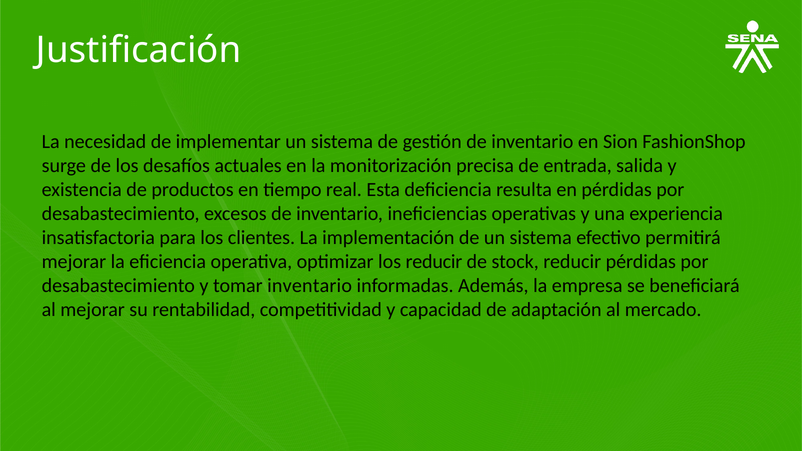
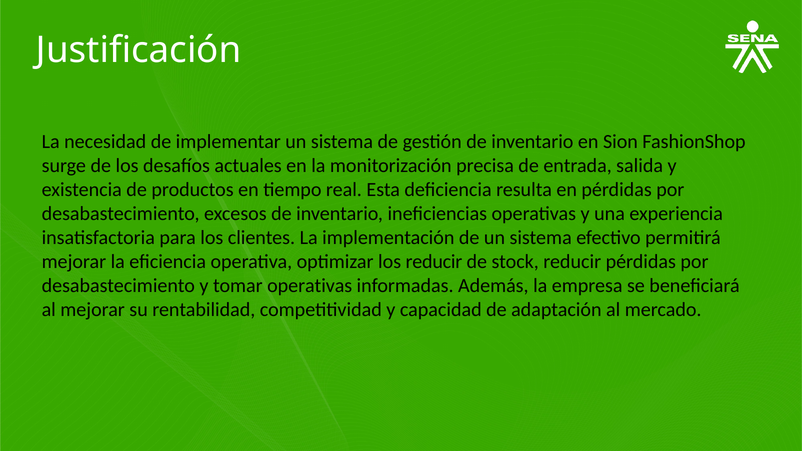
tomar inventario: inventario -> operativas (310, 286)
